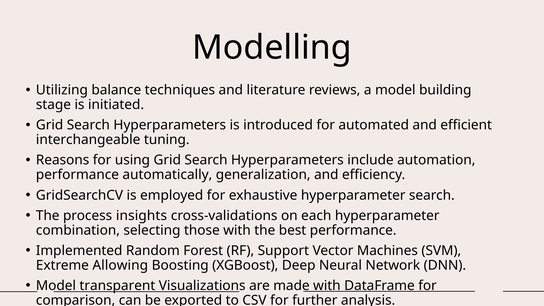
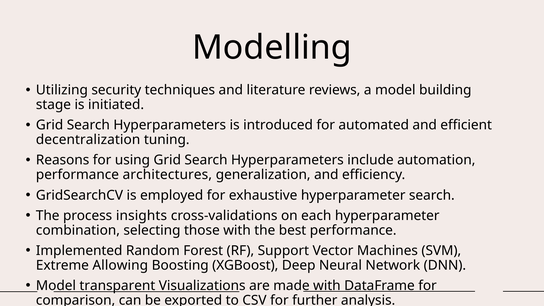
balance: balance -> security (116, 90)
interchangeable: interchangeable -> decentralization (88, 140)
automatically: automatically -> architectures (167, 175)
